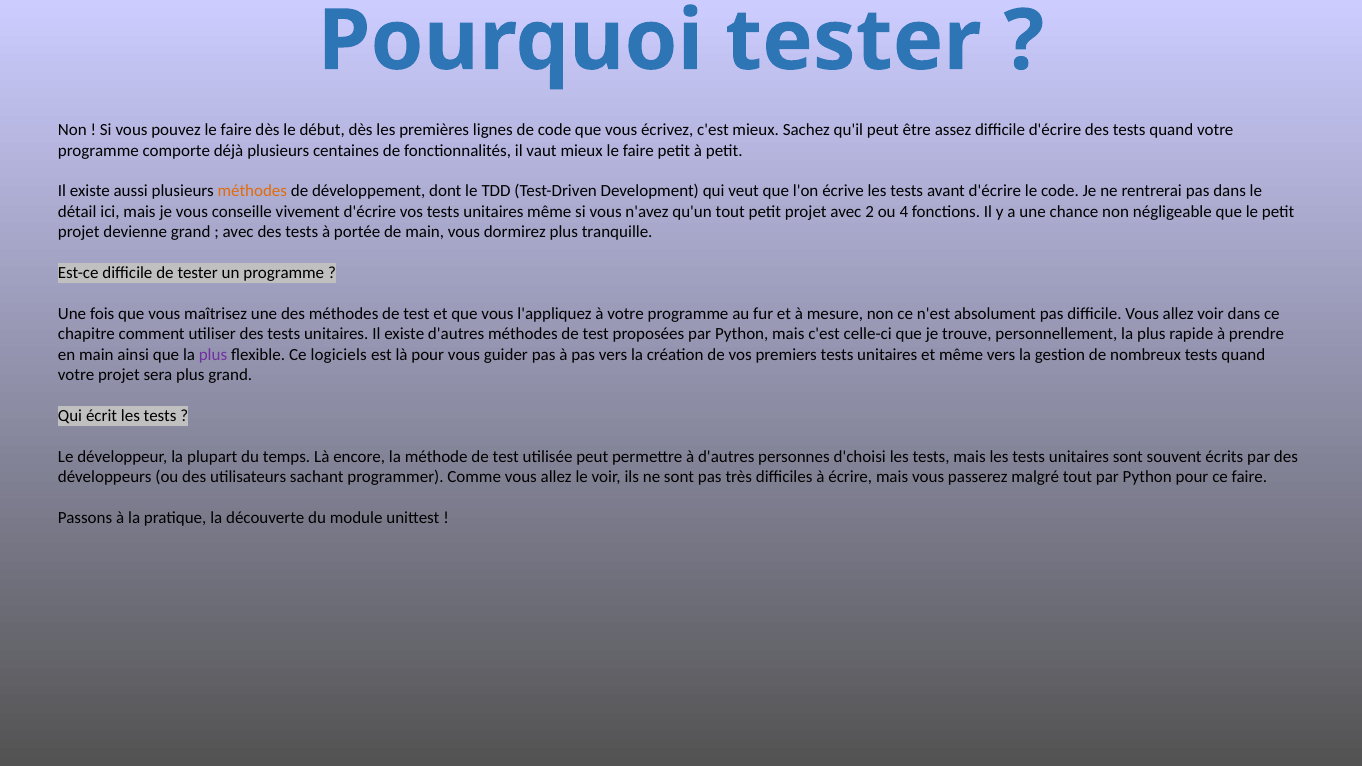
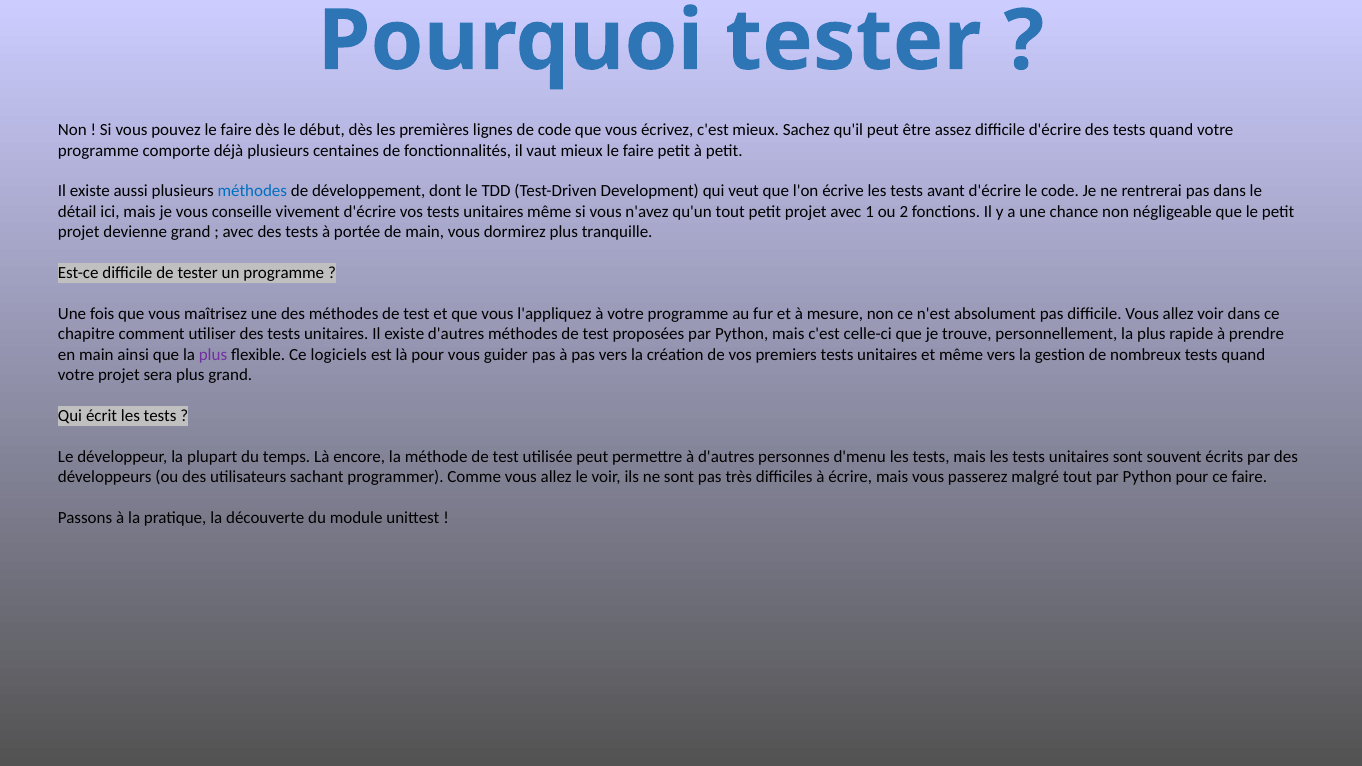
méthodes colour: orange -> blue (252, 191)
2: 2 -> 1 (870, 212)
4: 4 -> 2 (904, 212)
d'choisi: d'choisi -> d'menu (860, 457)
